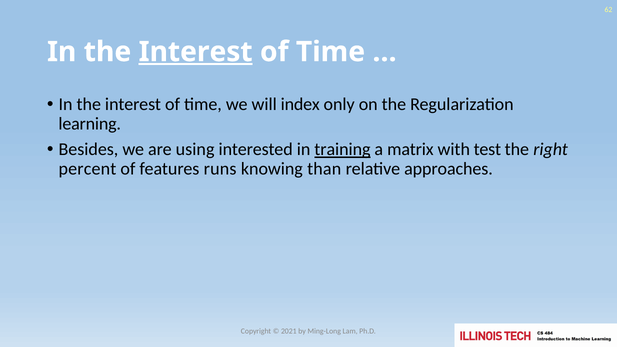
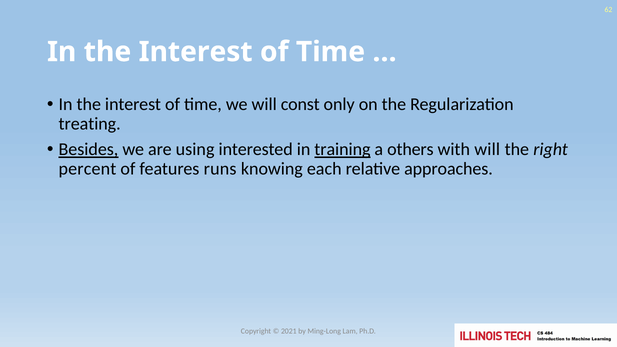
Interest underline: present -> none (196, 52)
index: index -> const (300, 104)
learning: learning -> treating (90, 124)
Besides underline: none -> present (88, 150)
matrix: matrix -> others (410, 150)
with test: test -> will (487, 150)
than: than -> each (324, 169)
